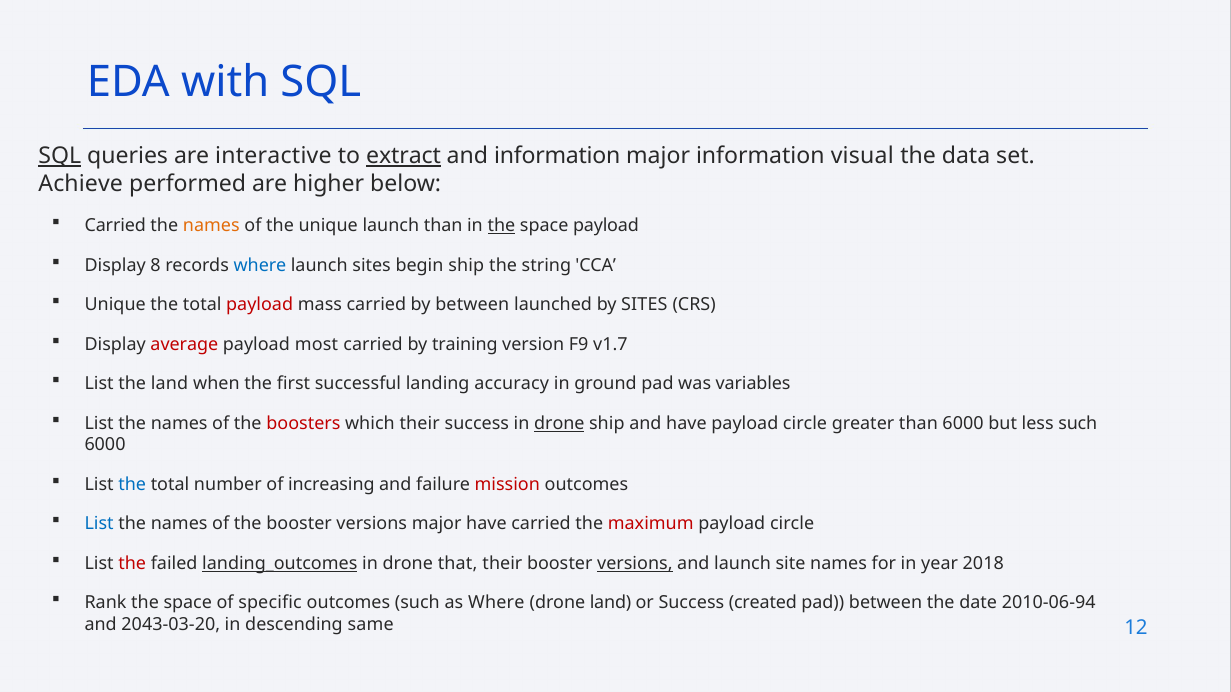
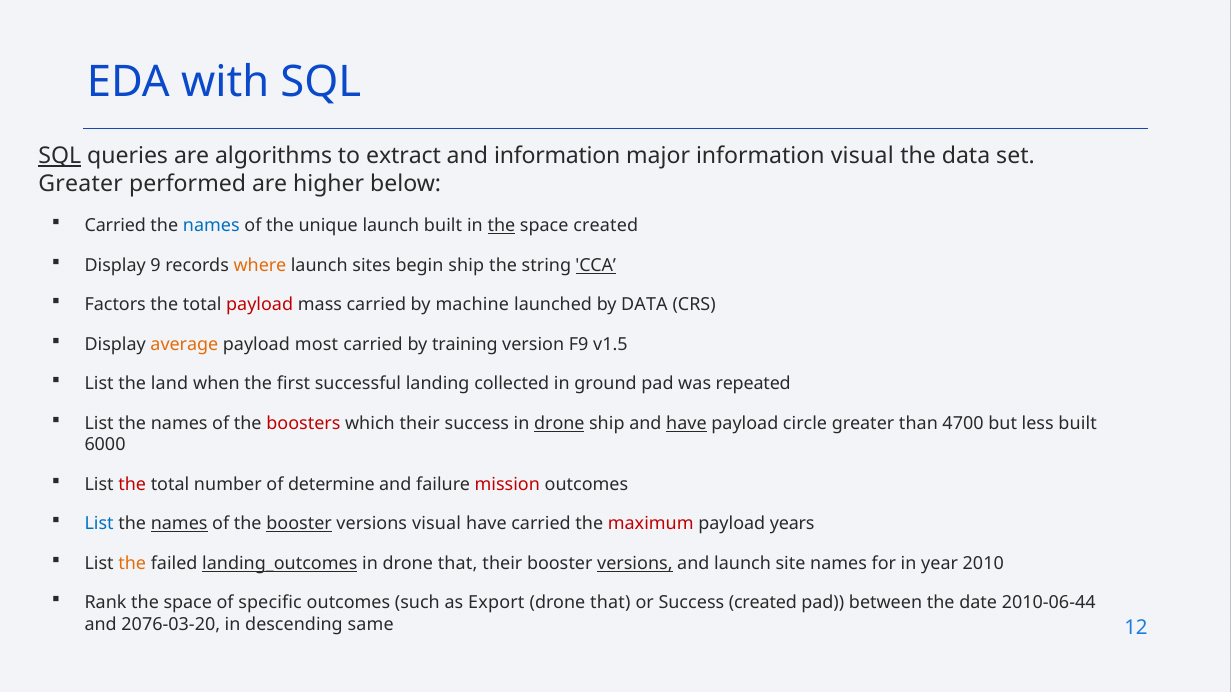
interactive: interactive -> algorithms (274, 156)
extract underline: present -> none (404, 156)
Achieve: Achieve -> Greater (81, 184)
names colour: orange -> blue (211, 226)
launch than: than -> built (443, 226)
space payload: payload -> created (606, 226)
8: 8 -> 9 (156, 266)
where colour: blue -> orange (260, 266)
CCA underline: none -> present (596, 266)
Unique: Unique -> Factors (115, 305)
by between: between -> machine (472, 305)
by SITES: SITES -> DATA (644, 305)
average colour: red -> orange (184, 345)
v1.7: v1.7 -> v1.5 (610, 345)
accuracy: accuracy -> collected (512, 384)
variables: variables -> repeated (753, 384)
have underline: none -> present (686, 424)
than 6000: 6000 -> 4700 (963, 424)
less such: such -> built (1078, 424)
the colour: blue -> red (132, 485)
increasing: increasing -> determine (331, 485)
names underline: none -> present (179, 524)
booster underline: none -> present (299, 524)
versions major: major -> visual (437, 524)
circle: circle -> years (792, 524)
the colour: red -> orange (132, 564)
2018: 2018 -> 2010 (983, 564)
as Where: Where -> Export (496, 603)
land: land -> that (610, 603)
2010-06-94: 2010-06-94 -> 2010-06-44 (1049, 603)
2043-03-20: 2043-03-20 -> 2076-03-20 (171, 625)
